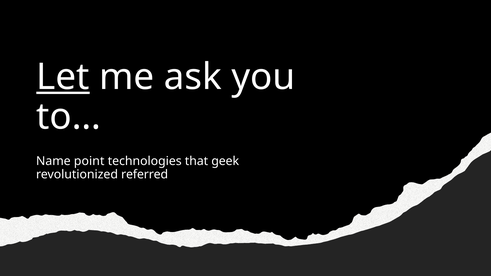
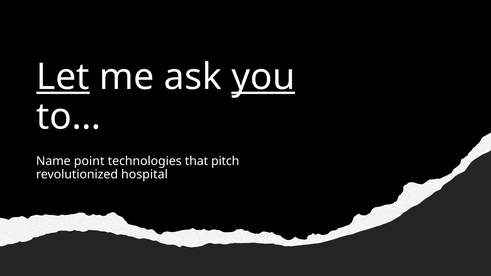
you underline: none -> present (263, 77)
geek: geek -> pitch (225, 161)
referred: referred -> hospital (145, 174)
